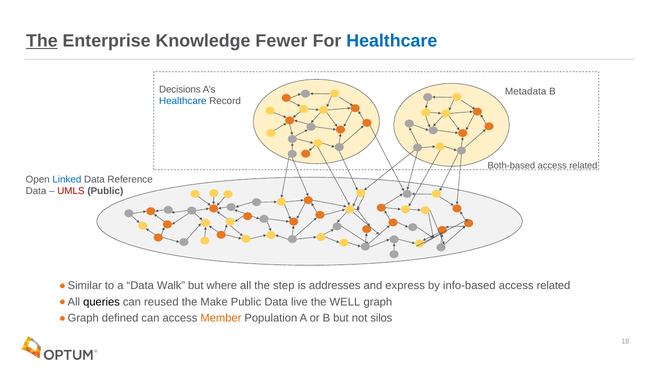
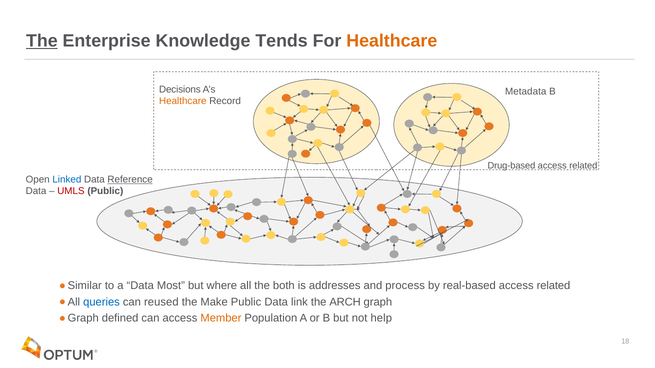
Fewer: Fewer -> Tends (282, 41)
Healthcare colour: blue -> orange (392, 41)
Healthcare colour: blue -> orange (183, 101)
Both-based: Both-based -> Drug-based (511, 166)
Reference underline: none -> present (130, 180)
Walk: Walk -> Most (171, 286)
step: step -> both (284, 286)
express: express -> process (405, 286)
info-based: info-based -> real-based (469, 286)
queries colour: black -> blue (101, 302)
live: live -> link (299, 302)
WELL: WELL -> ARCH (345, 302)
silos: silos -> help (381, 319)
